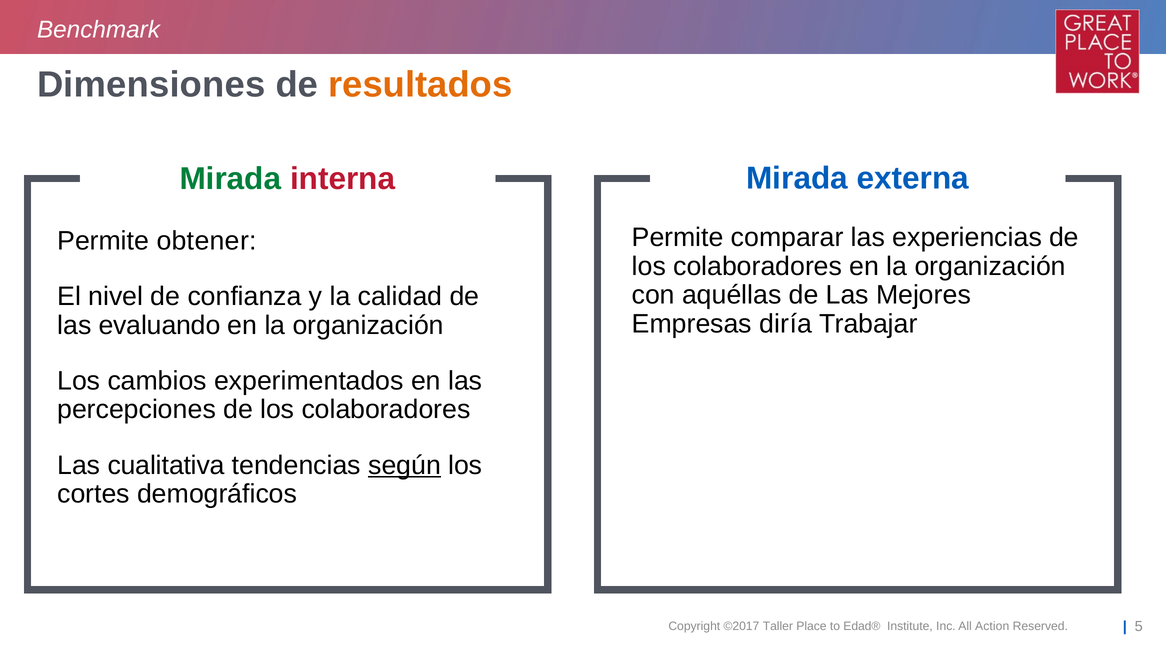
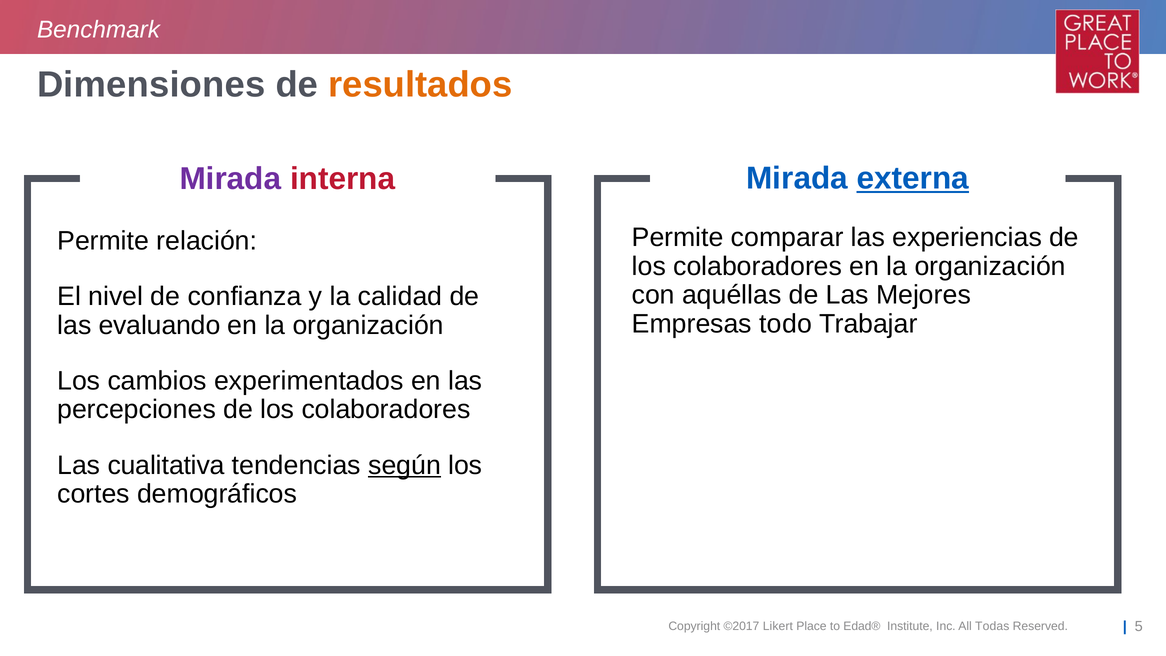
Mirada colour: green -> purple (230, 179)
externa underline: none -> present (913, 178)
obtener: obtener -> relación (207, 241)
diría: diría -> todo (786, 324)
Taller: Taller -> Likert (778, 626)
Action: Action -> Todas (992, 626)
